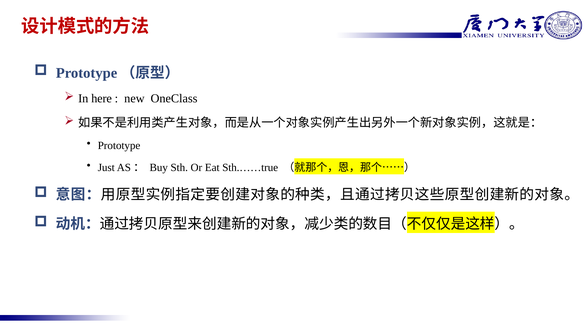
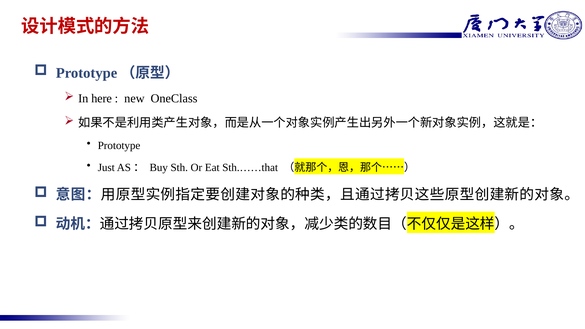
Sth.……true: Sth.……true -> Sth.……that (250, 167)
